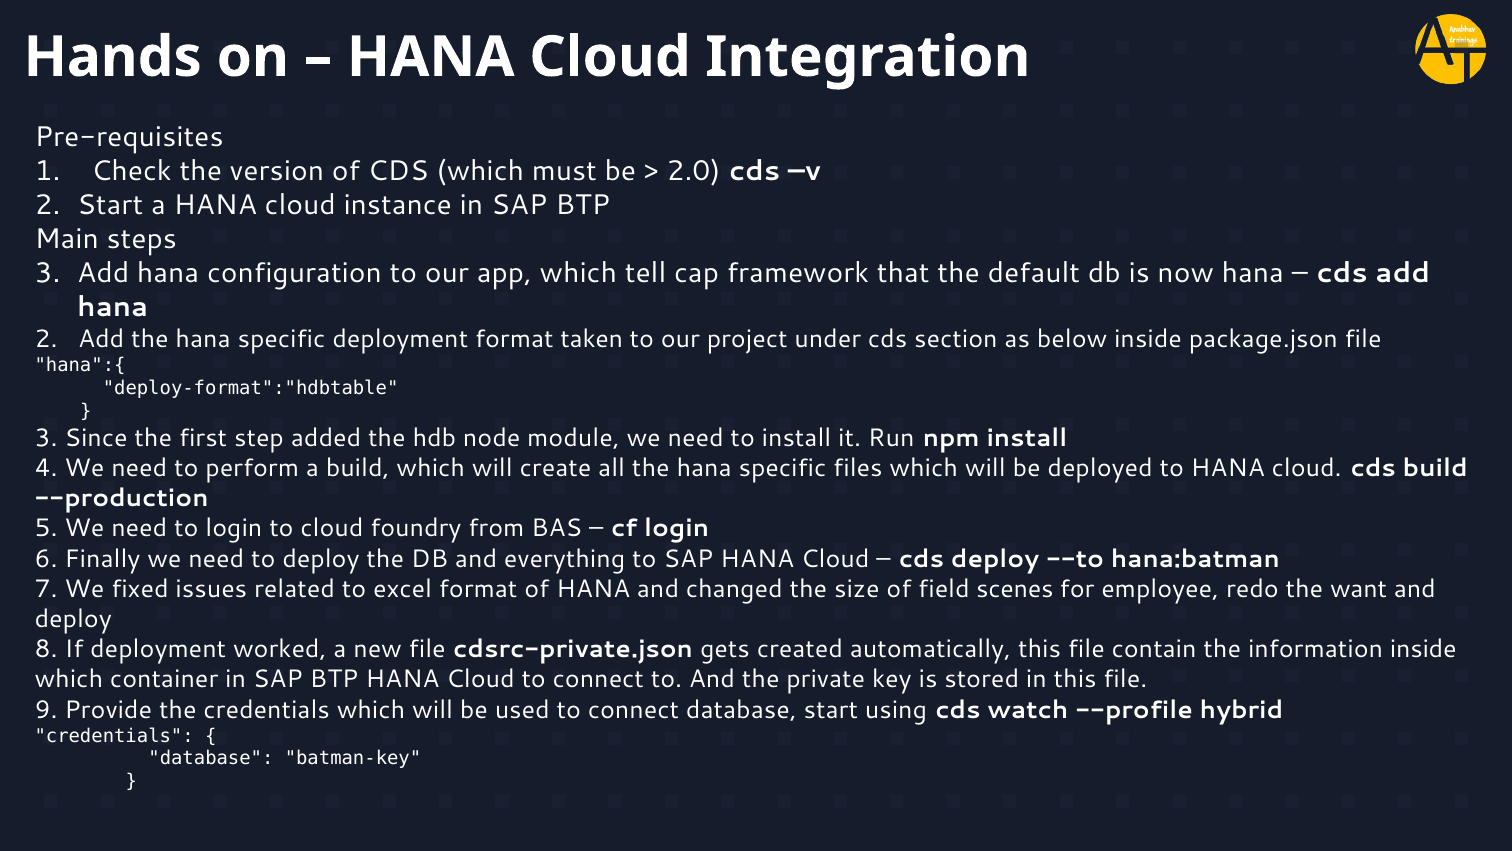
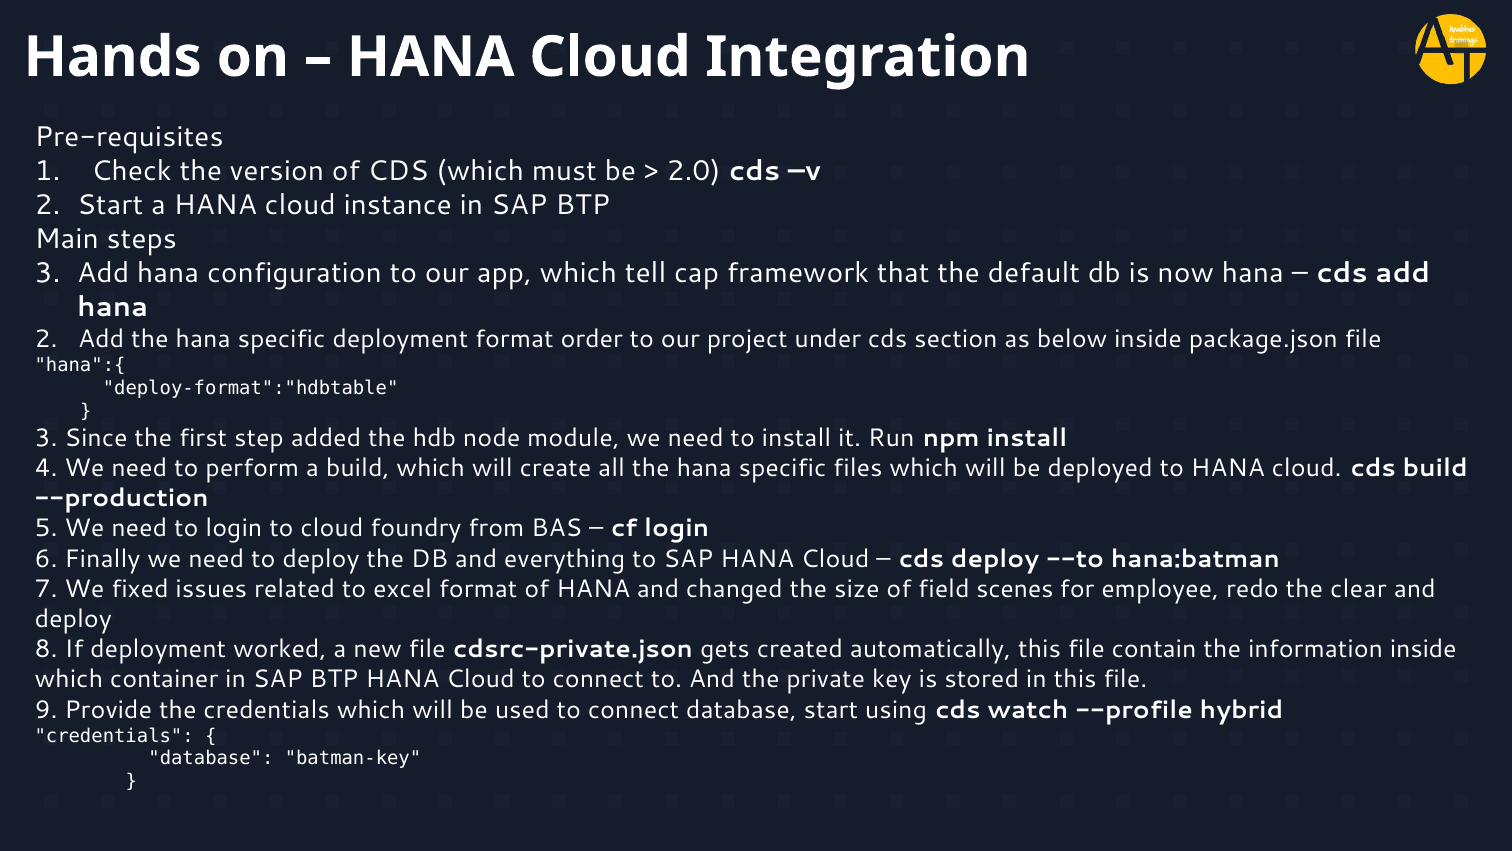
taken: taken -> order (592, 339)
want: want -> clear (1358, 589)
